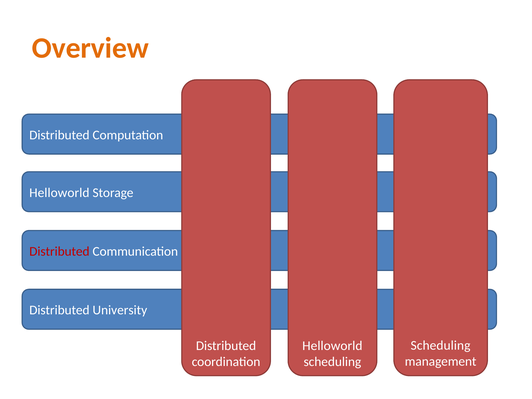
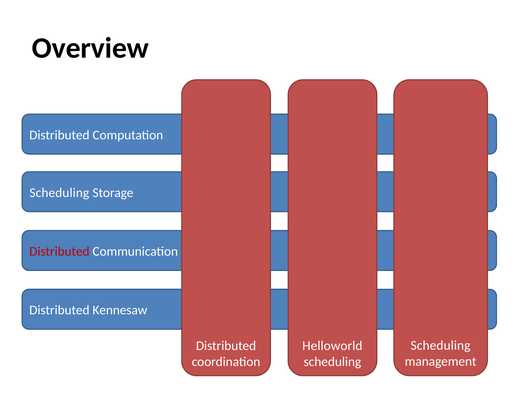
Overview colour: orange -> black (90, 48)
Helloworld: Helloworld -> Scheduling (59, 193)
University: University -> Kennesaw (120, 310)
